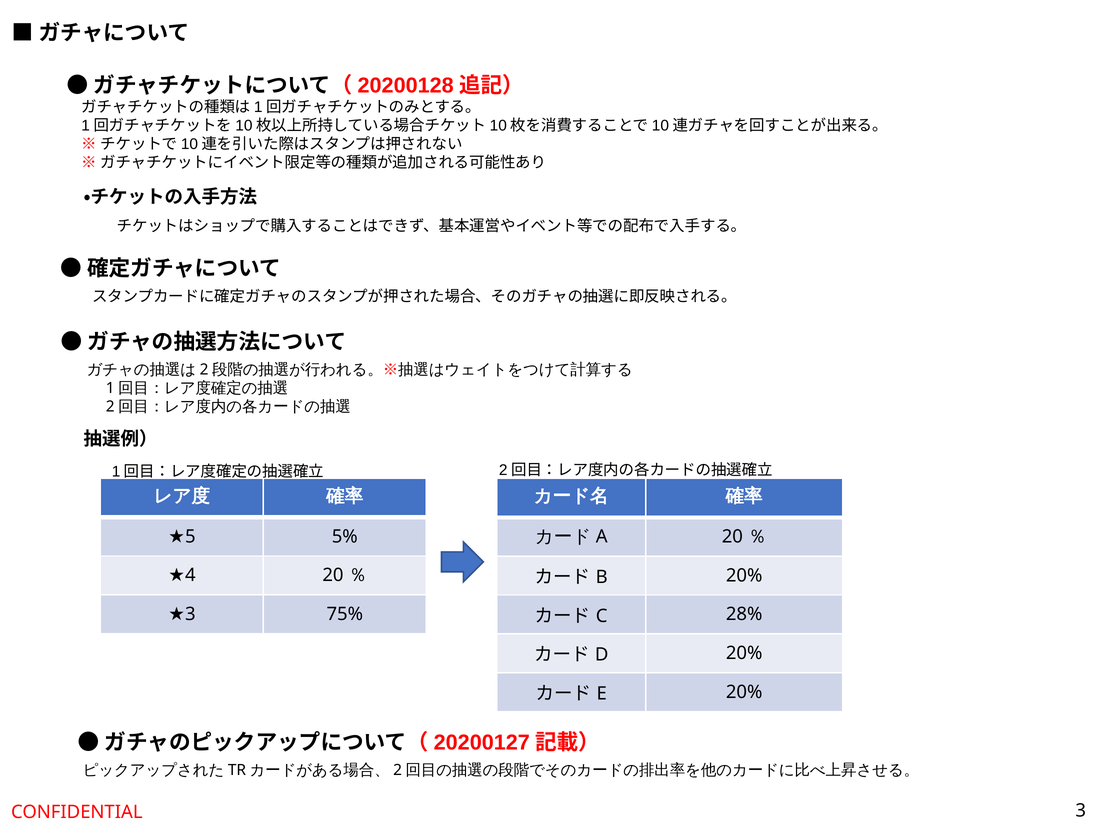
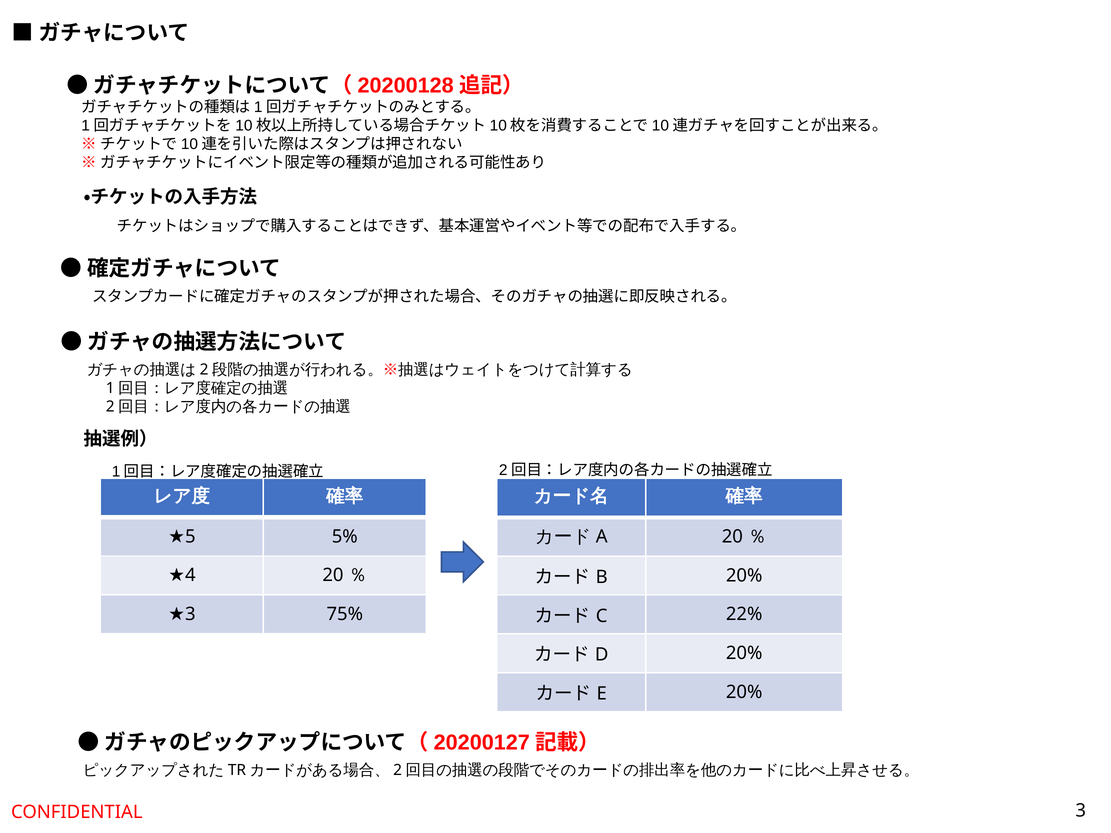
28%: 28% -> 22% (744, 614)
